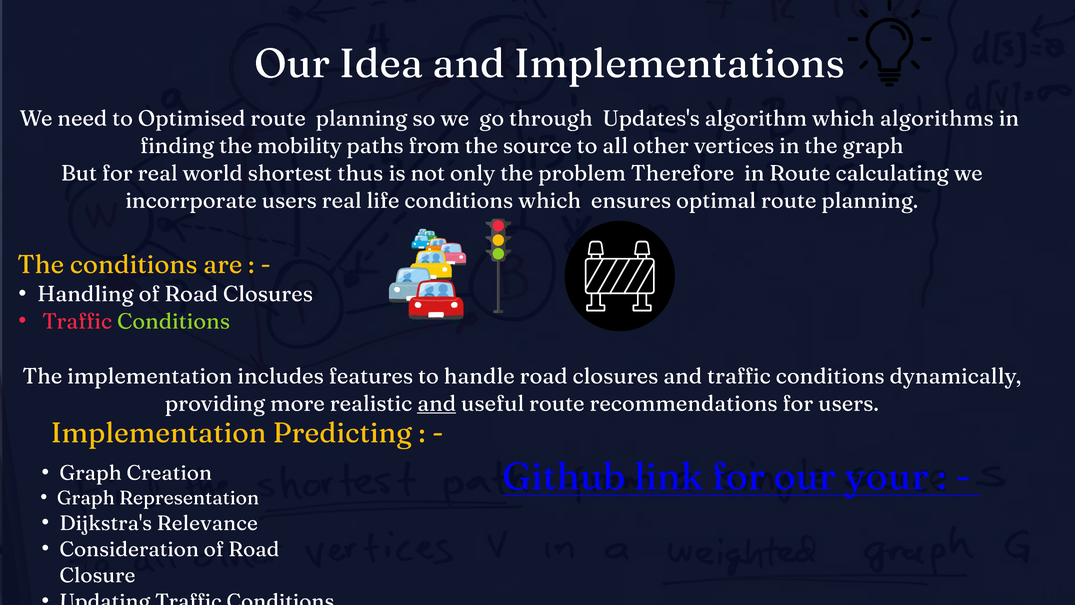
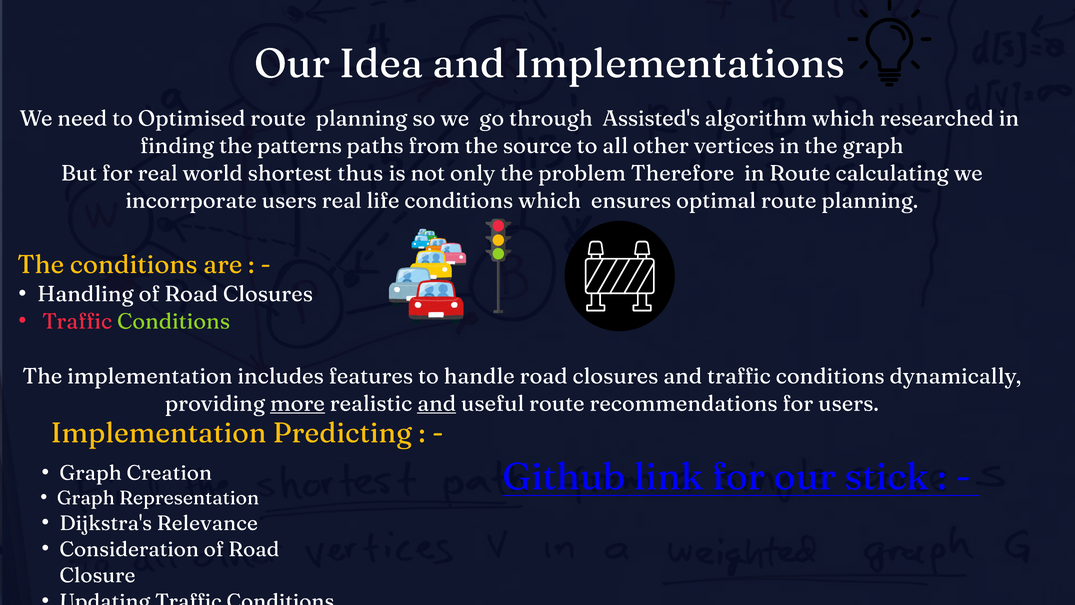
Updates's: Updates's -> Assisted's (651, 118)
algorithms: algorithms -> researched (937, 118)
mobility: mobility -> patterns (299, 146)
more underline: none -> present (297, 403)
your: your -> stick (887, 477)
